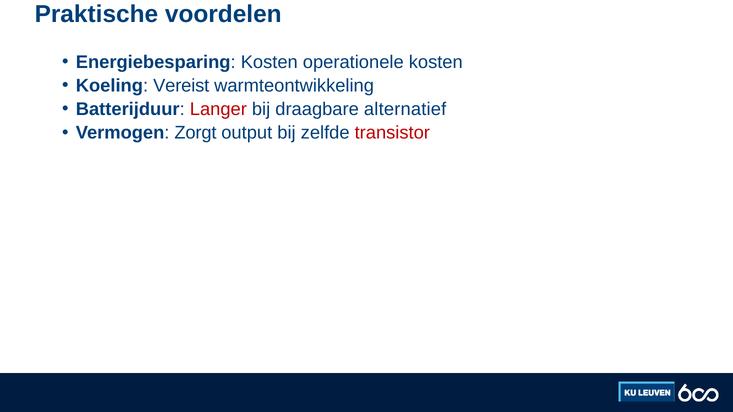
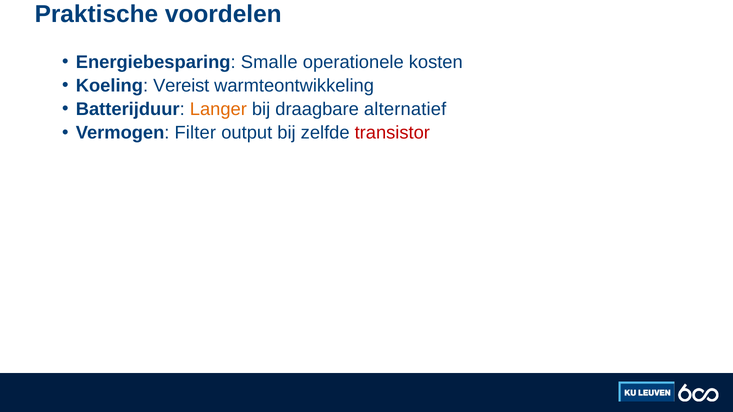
Energiebesparing Kosten: Kosten -> Smalle (269, 62)
Langer colour: red -> orange (218, 109)
Zorgt: Zorgt -> Filter (195, 133)
